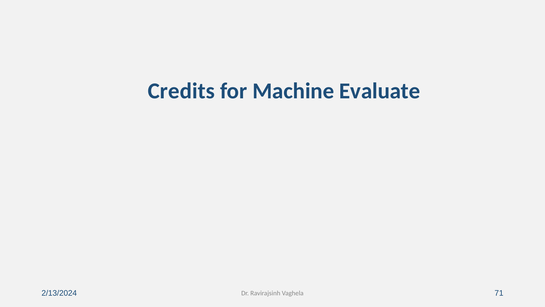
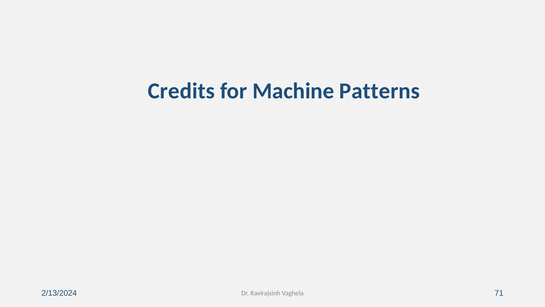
Evaluate: Evaluate -> Patterns (380, 91)
